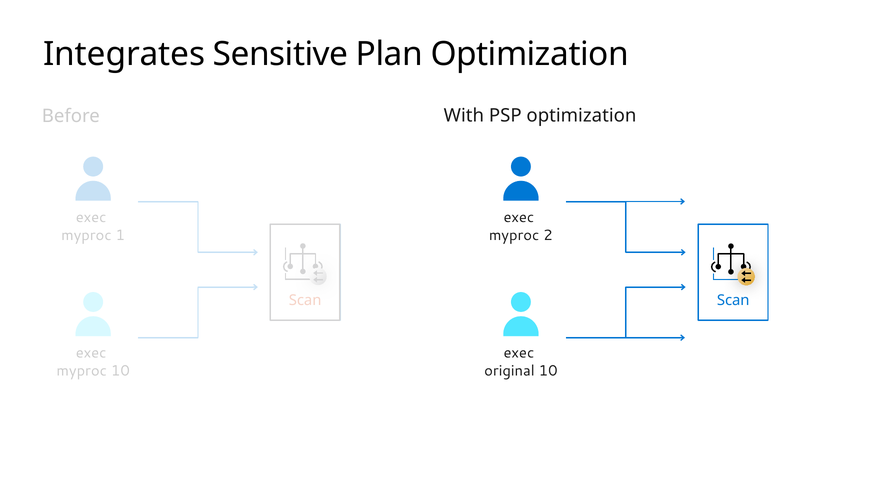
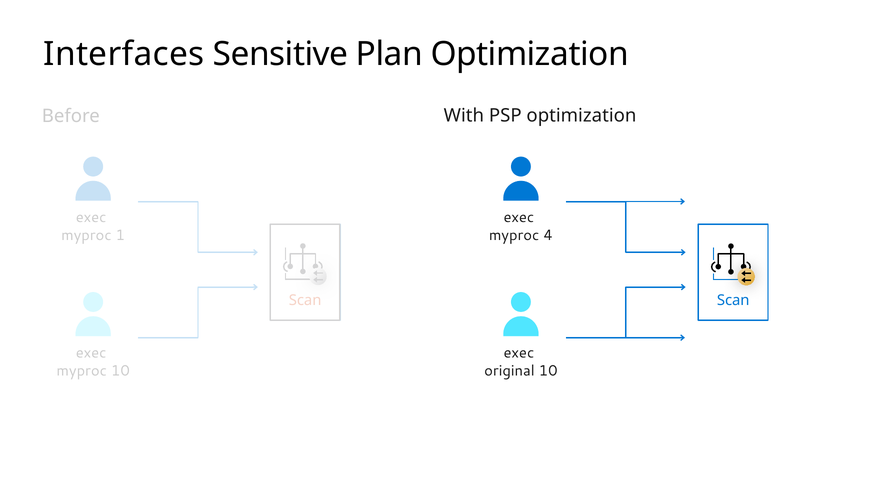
Integrates: Integrates -> Interfaces (124, 54)
2: 2 -> 4 (548, 235)
